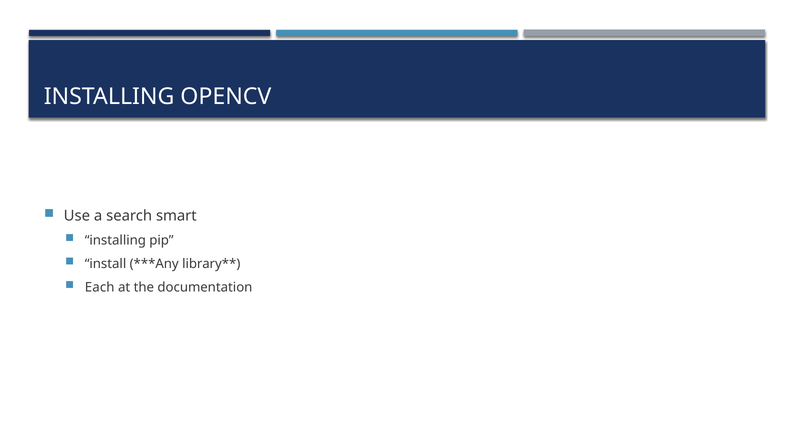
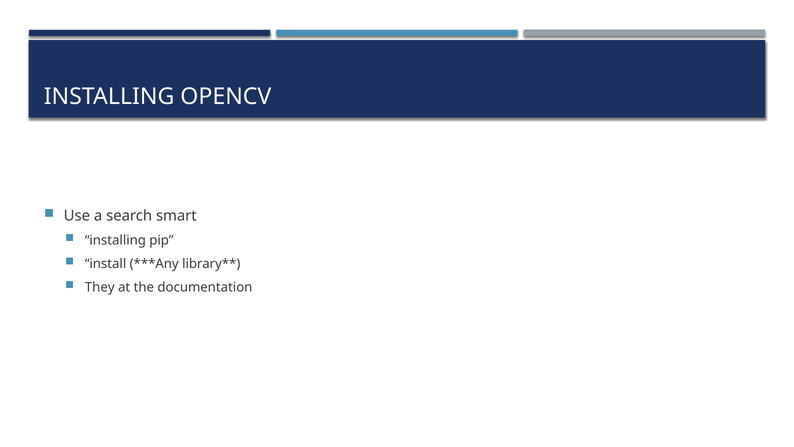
Each: Each -> They (100, 287)
